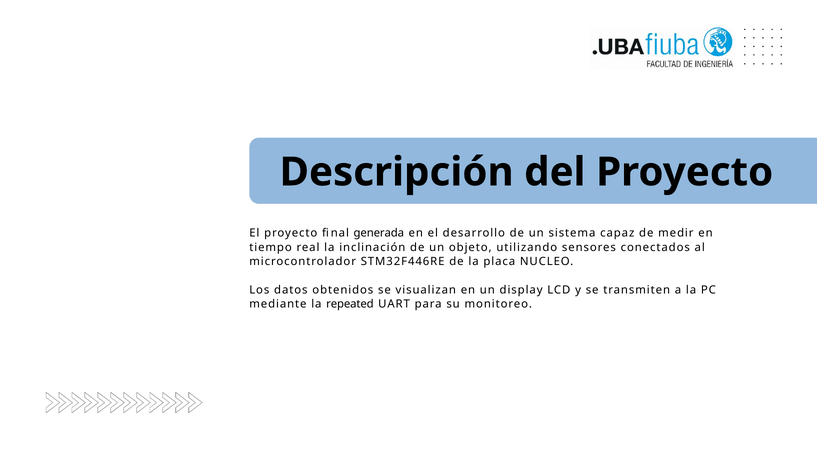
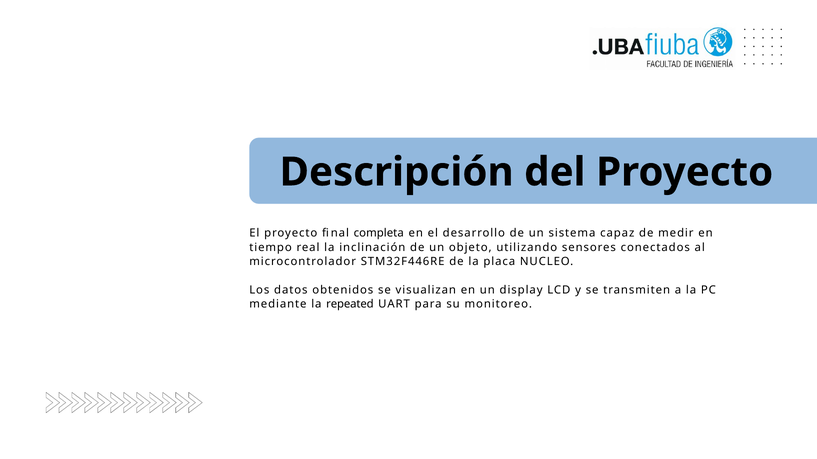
generada: generada -> completa (379, 233)
